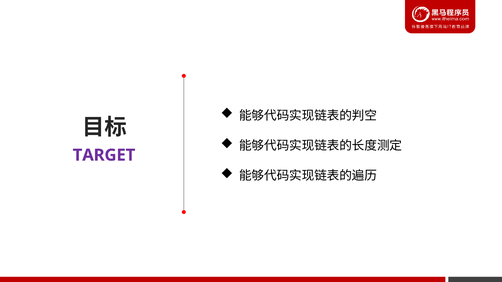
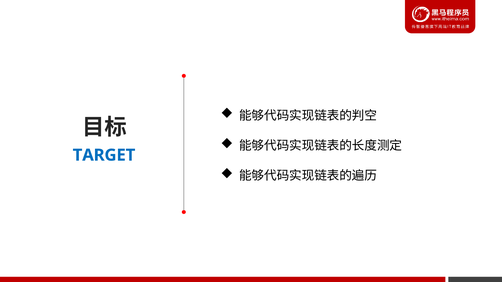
TARGET colour: purple -> blue (104, 155)
